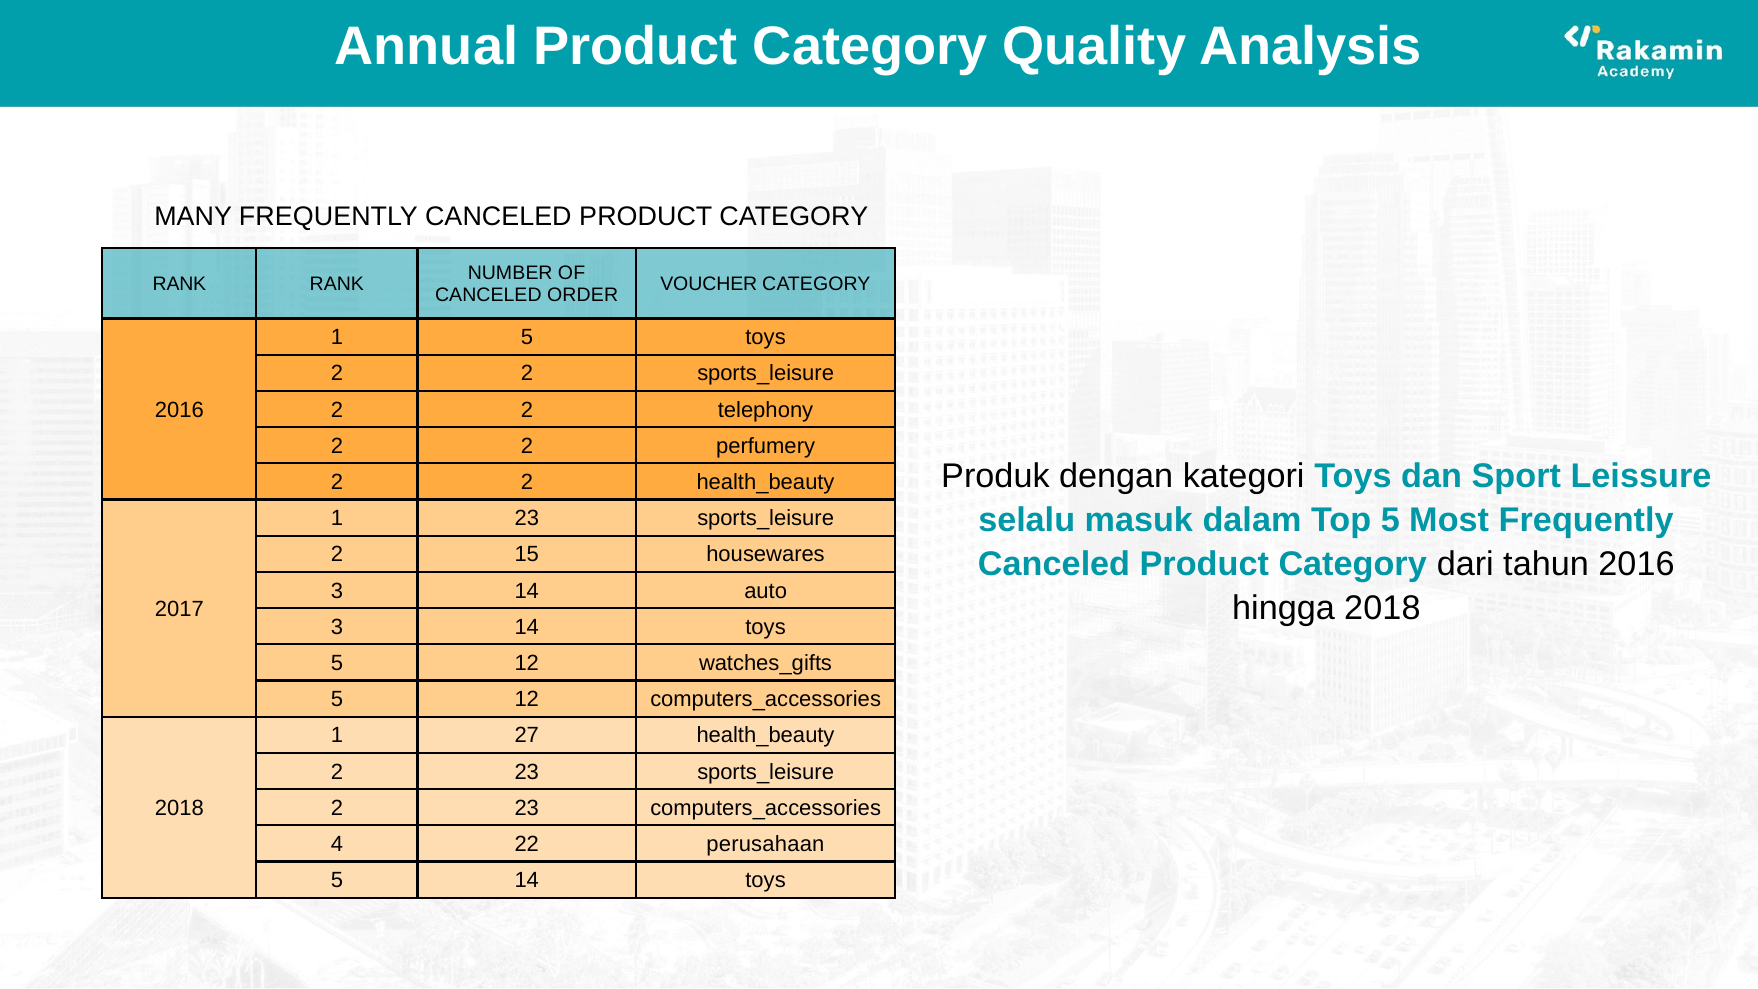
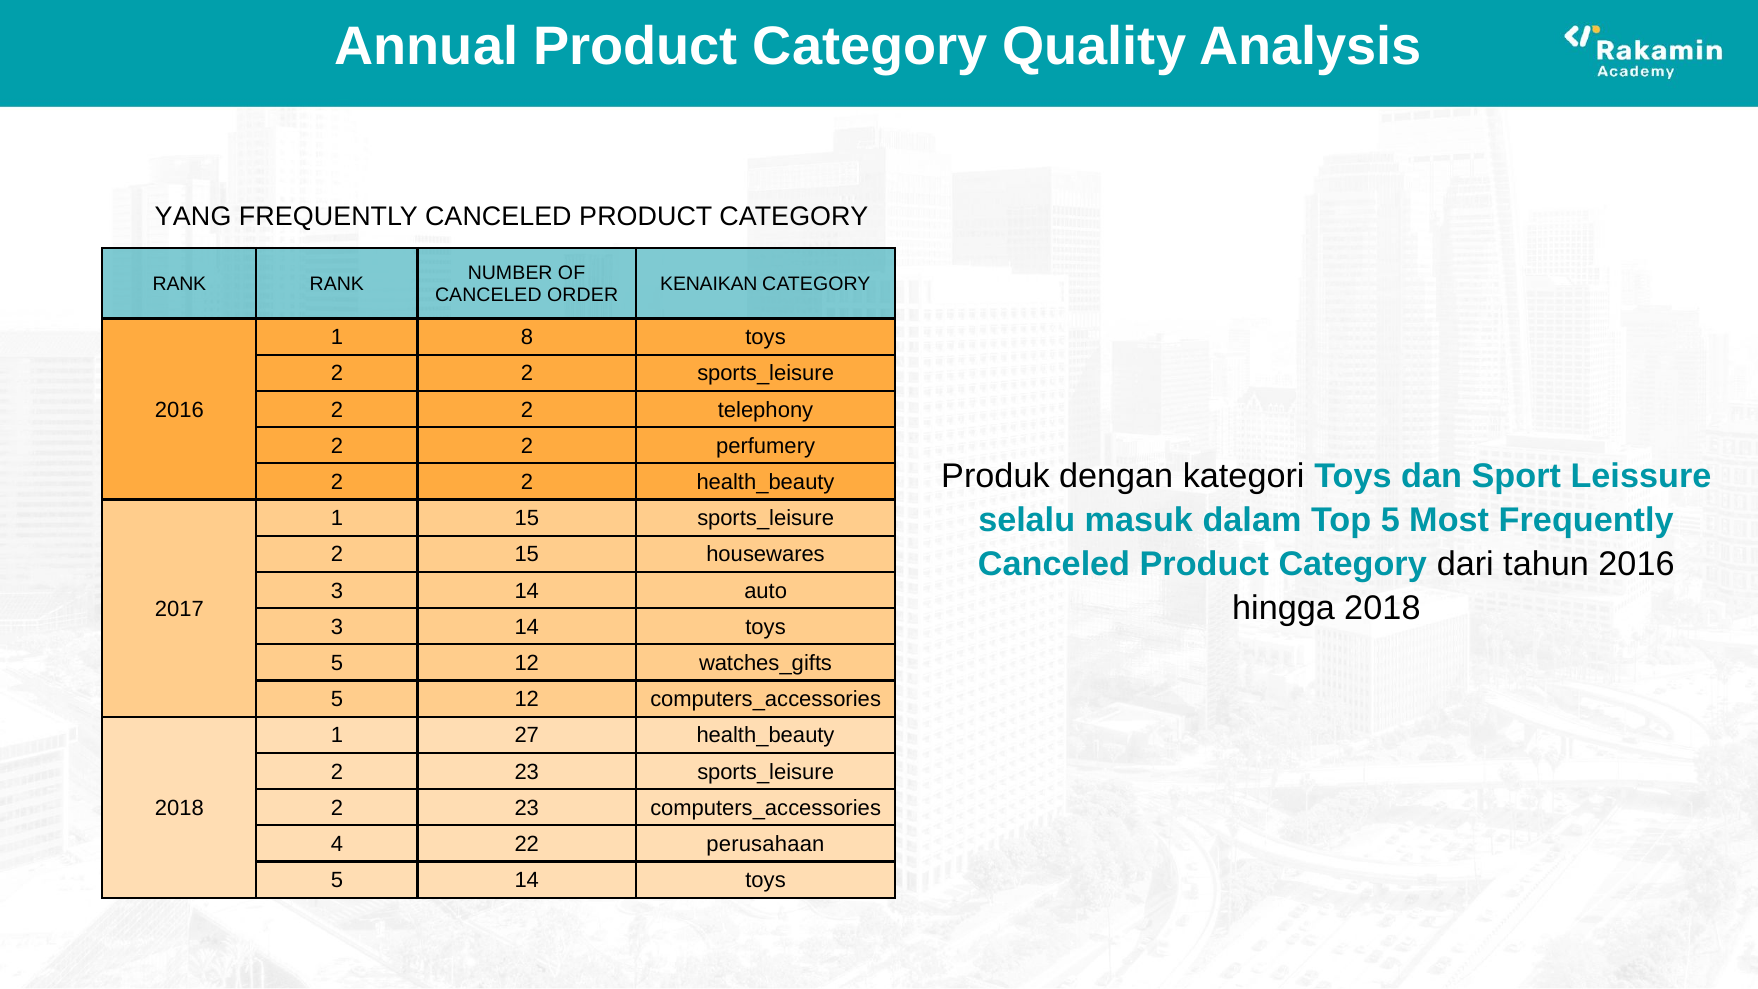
MANY: MANY -> YANG (193, 216)
VOUCHER: VOUCHER -> KENAIKAN (709, 284)
1 5: 5 -> 8 (527, 337)
1 23: 23 -> 15 (527, 518)
